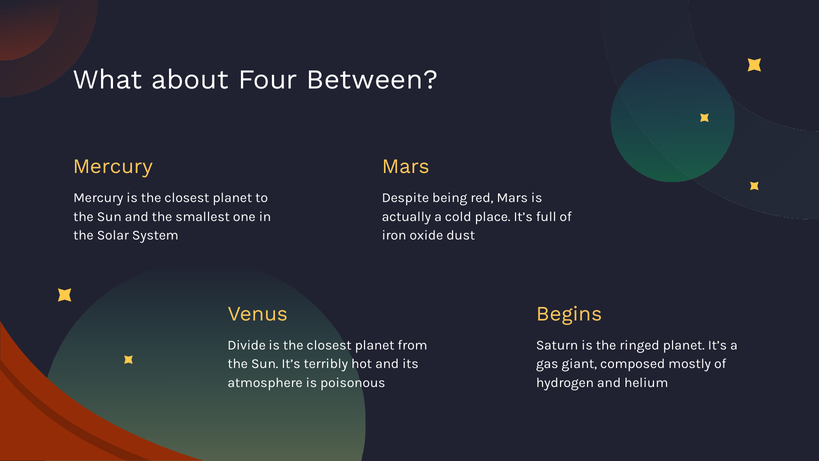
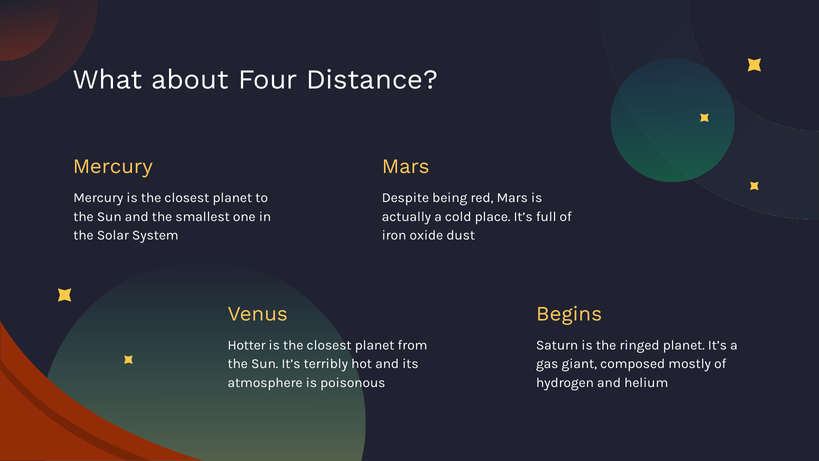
Between: Between -> Distance (372, 80)
Divide: Divide -> Hotter (247, 345)
